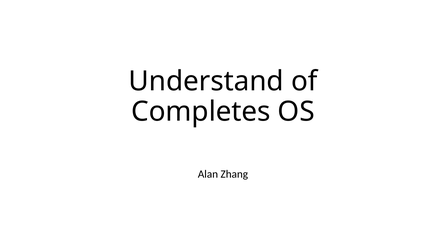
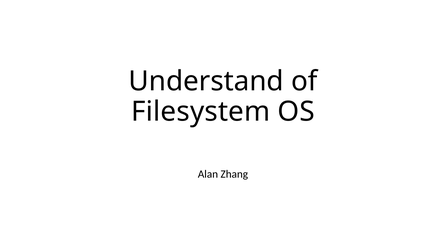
Completes: Completes -> Filesystem (201, 111)
